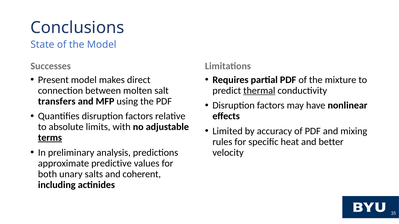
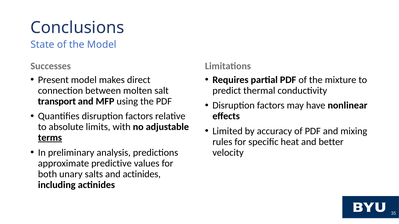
thermal underline: present -> none (259, 91)
transfers: transfers -> transport (57, 101)
and coherent: coherent -> actinides (142, 174)
